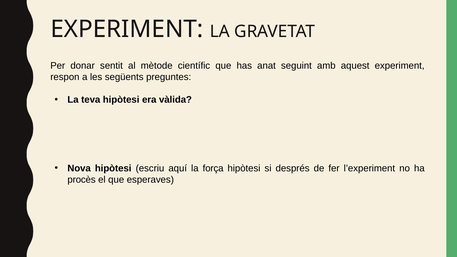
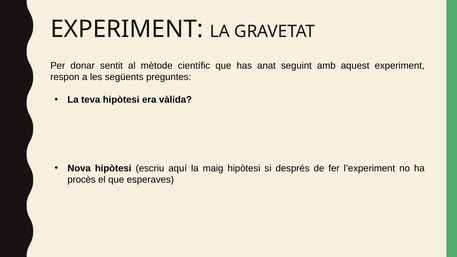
força: força -> maig (213, 168)
